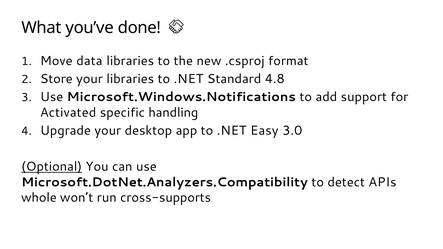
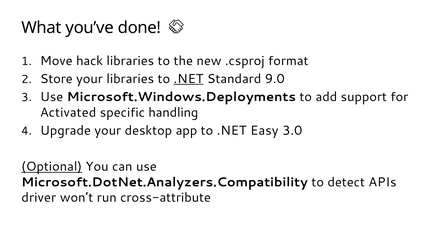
data: data -> hack (90, 61)
.NET underline: none -> present (189, 79)
4.8: 4.8 -> 9.0 (275, 79)
Microsoft.Windows.Notifications: Microsoft.Windows.Notifications -> Microsoft.Windows.Deployments (181, 97)
whole: whole -> driver (39, 198)
cross-supports: cross-supports -> cross-attribute (166, 198)
